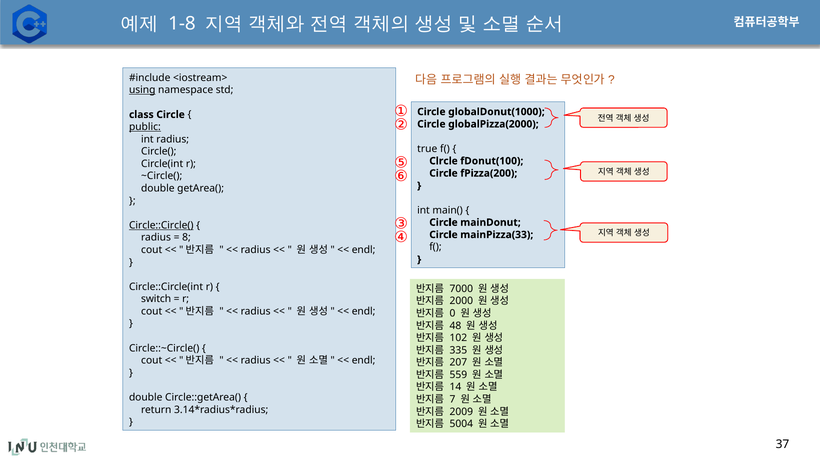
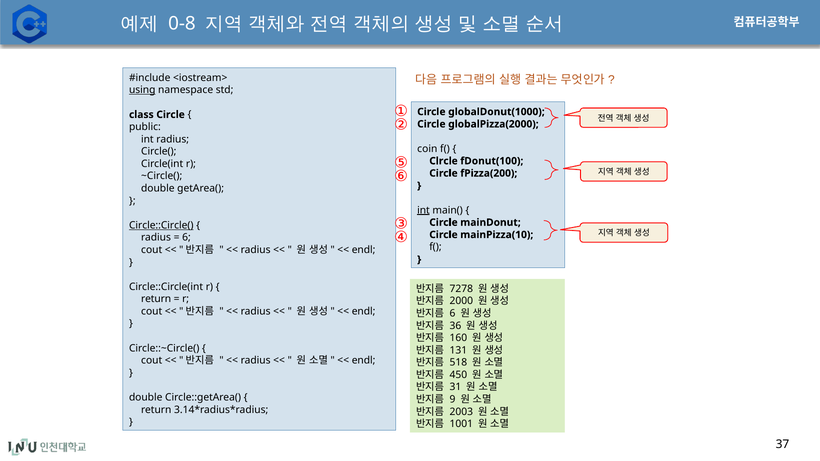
1-8: 1-8 -> 0-8 (182, 24)
public underline: present -> none (145, 127)
true: true -> coin (427, 149)
int underline: none -> present (423, 210)
mainPizza(33: mainPizza(33 -> mainPizza(10 (497, 235)
8: 8 -> 6 (186, 238)
7000: 7000 -> 7278 (461, 289)
switch: switch -> return (156, 299)
0: 0 -> 6 (453, 314)
48: 48 -> 36 (455, 326)
102: 102 -> 160 (458, 338)
335: 335 -> 131 (458, 350)
207: 207 -> 518 (458, 363)
559: 559 -> 450 (458, 375)
14: 14 -> 31 (455, 387)
7: 7 -> 9 (453, 400)
2009: 2009 -> 2003 (461, 412)
5004: 5004 -> 1001 (461, 424)
